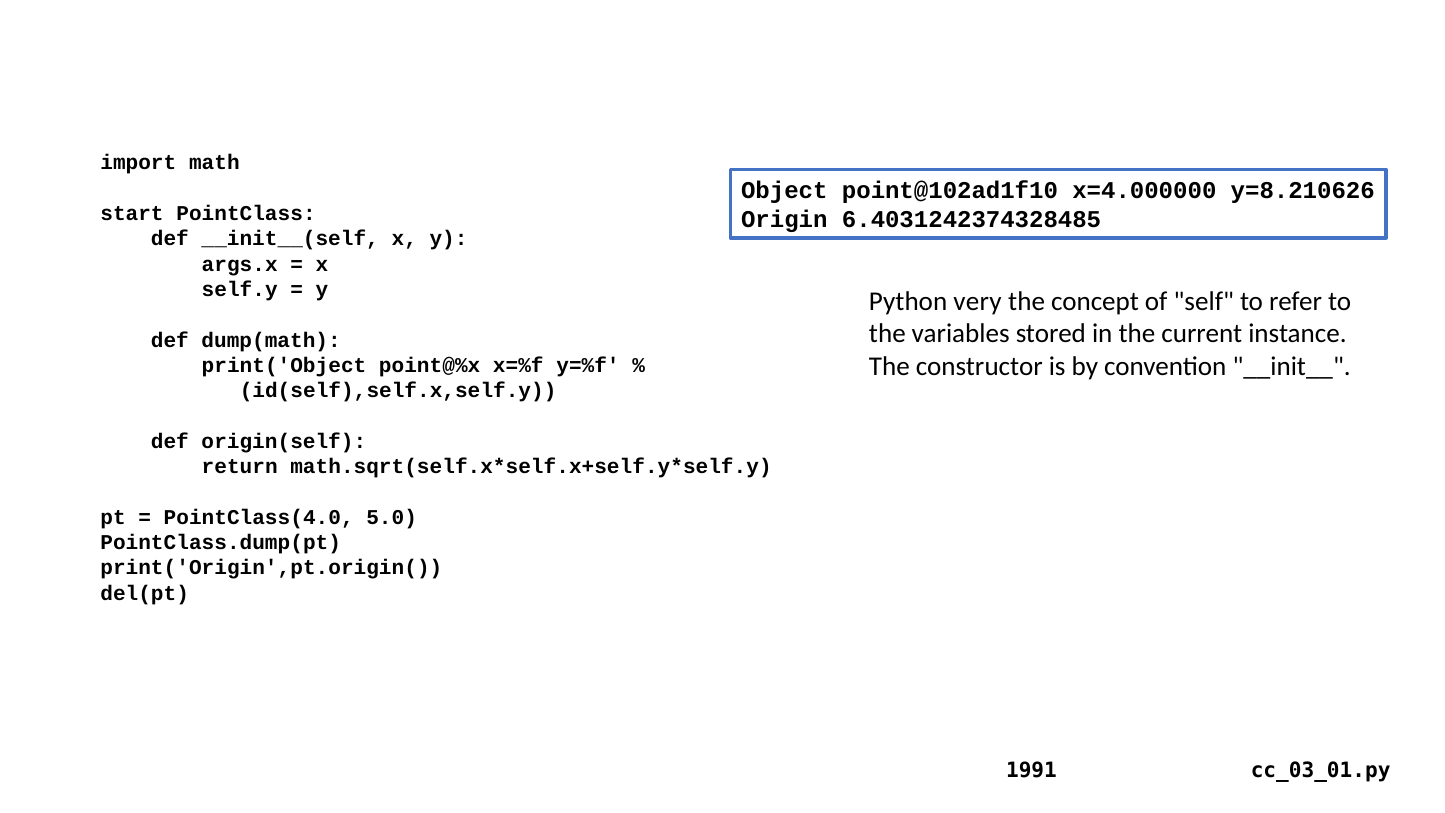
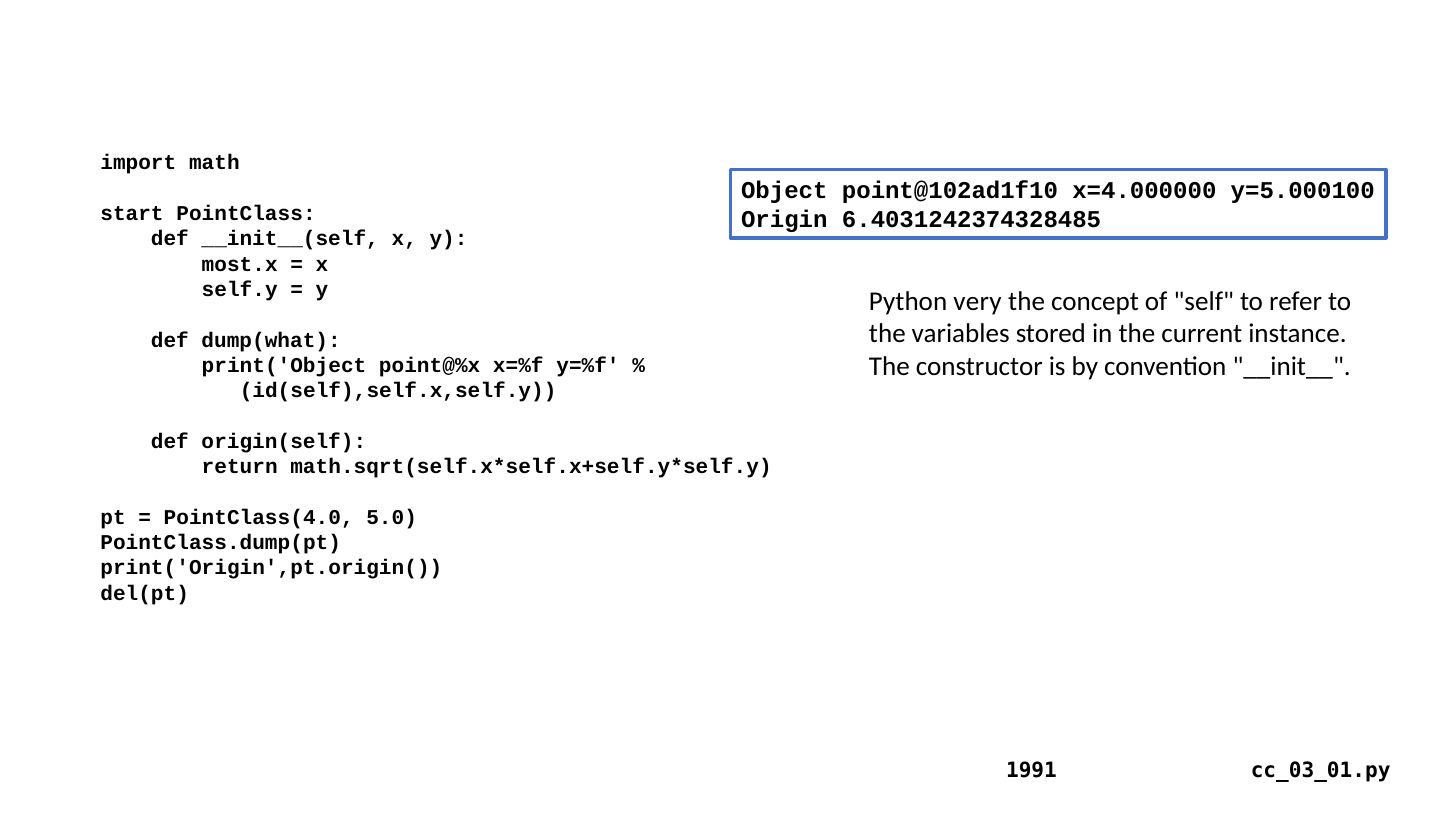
y=8.210626: y=8.210626 -> y=5.000100 (1303, 191)
args.x: args.x -> most.x (240, 264)
dump(math: dump(math -> dump(what (271, 340)
